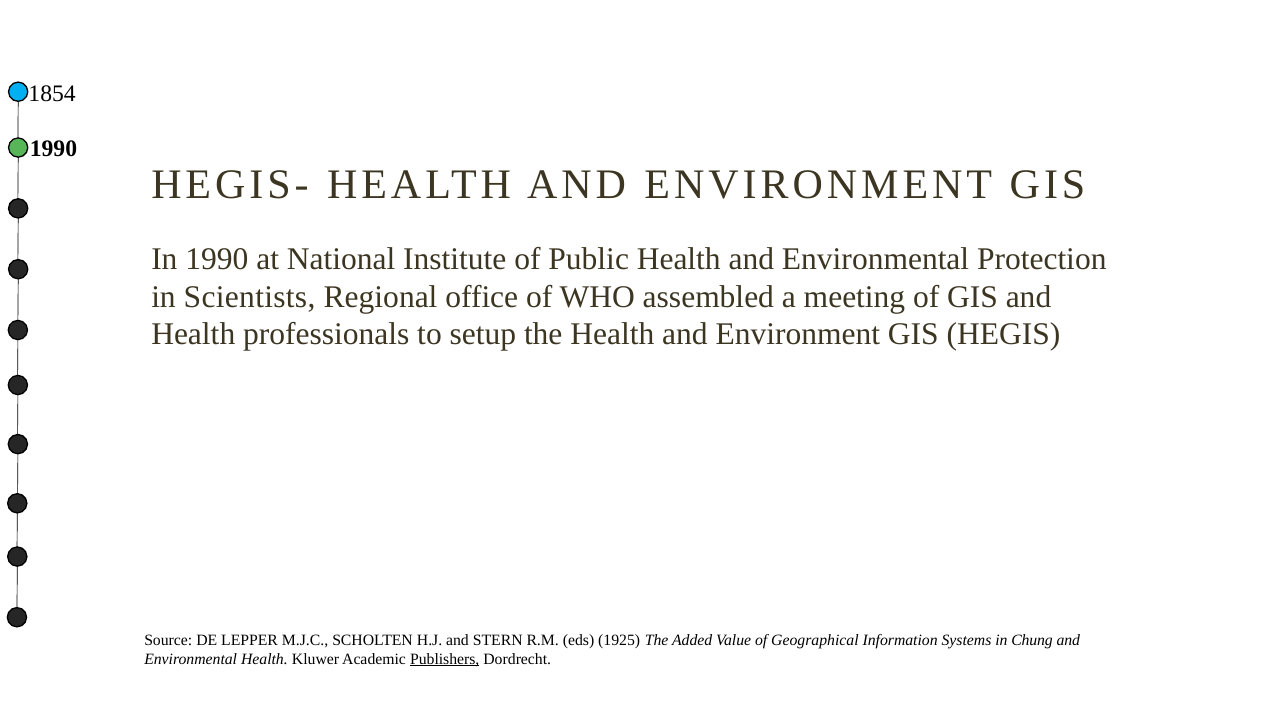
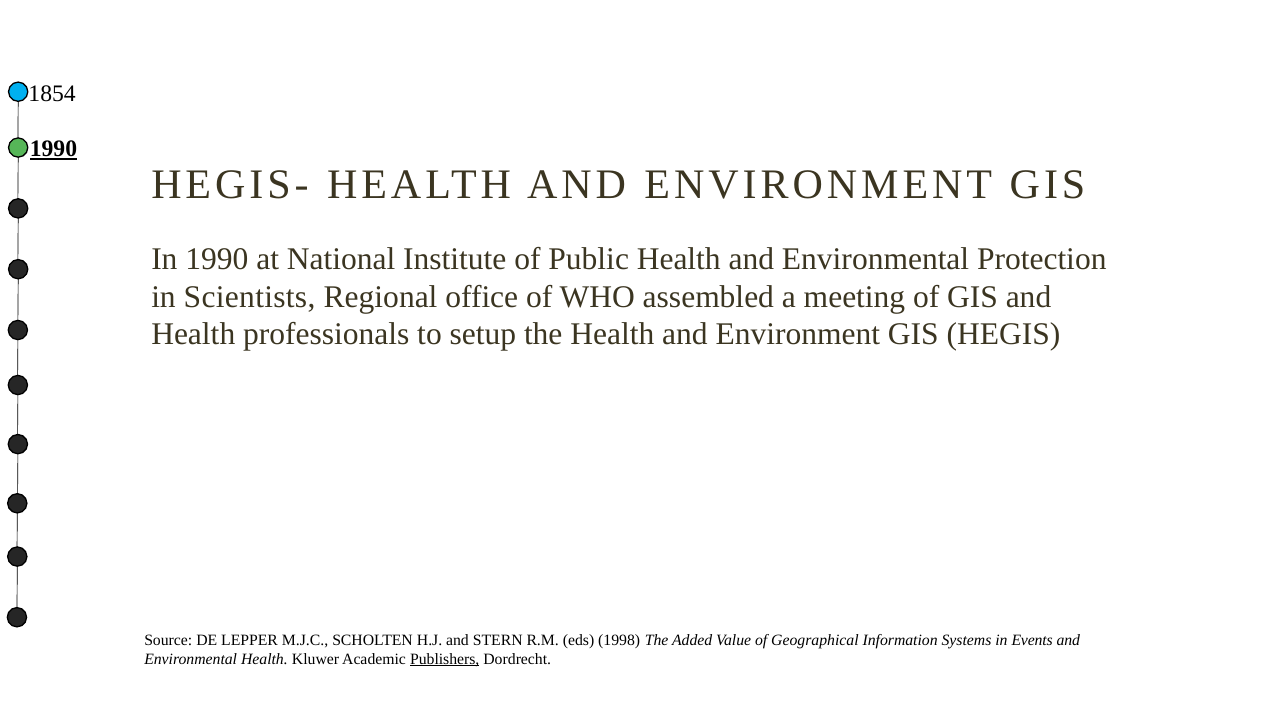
1990 underline: none -> present (53, 149)
1925: 1925 -> 1998 (619, 640)
Chung: Chung -> Events (1032, 640)
